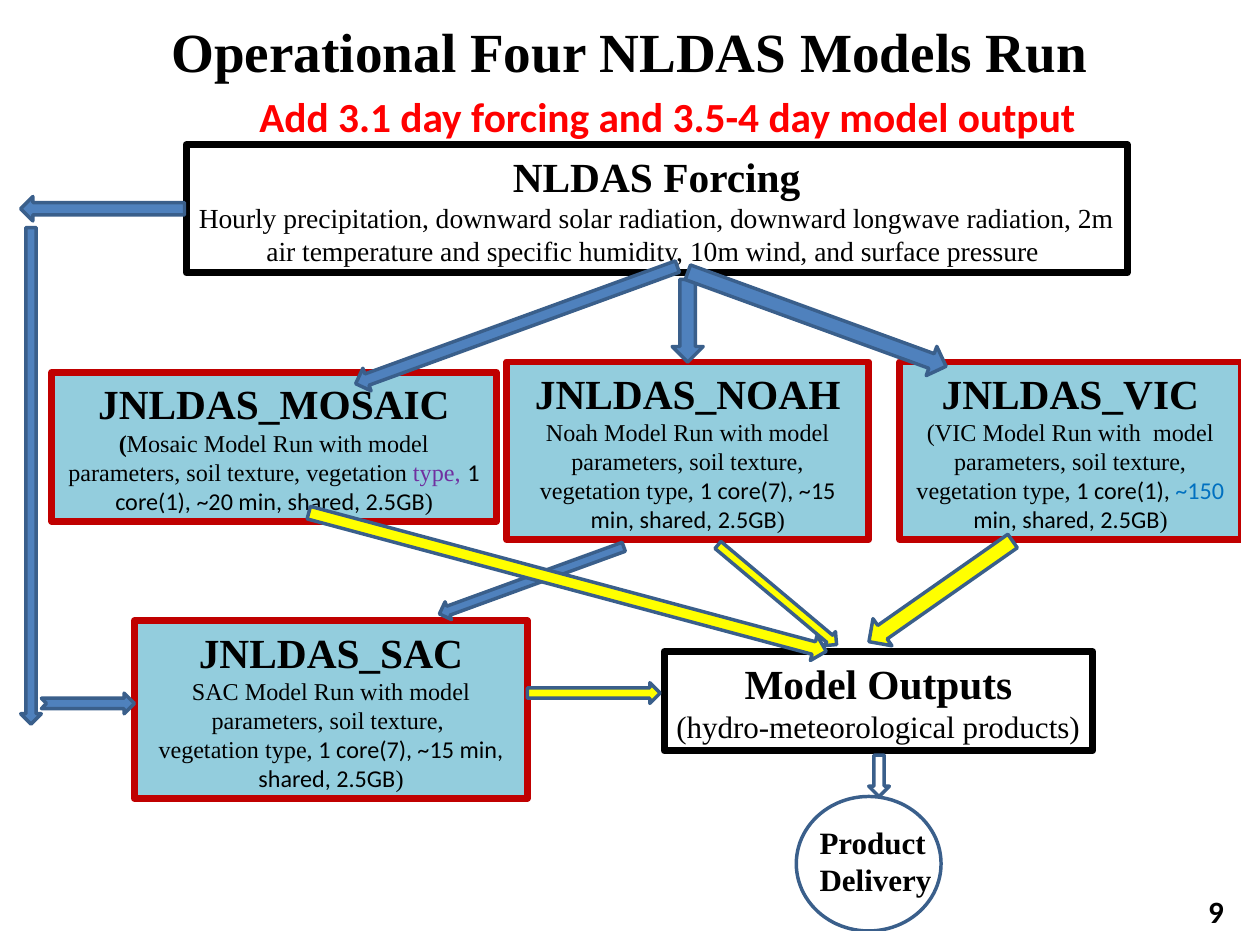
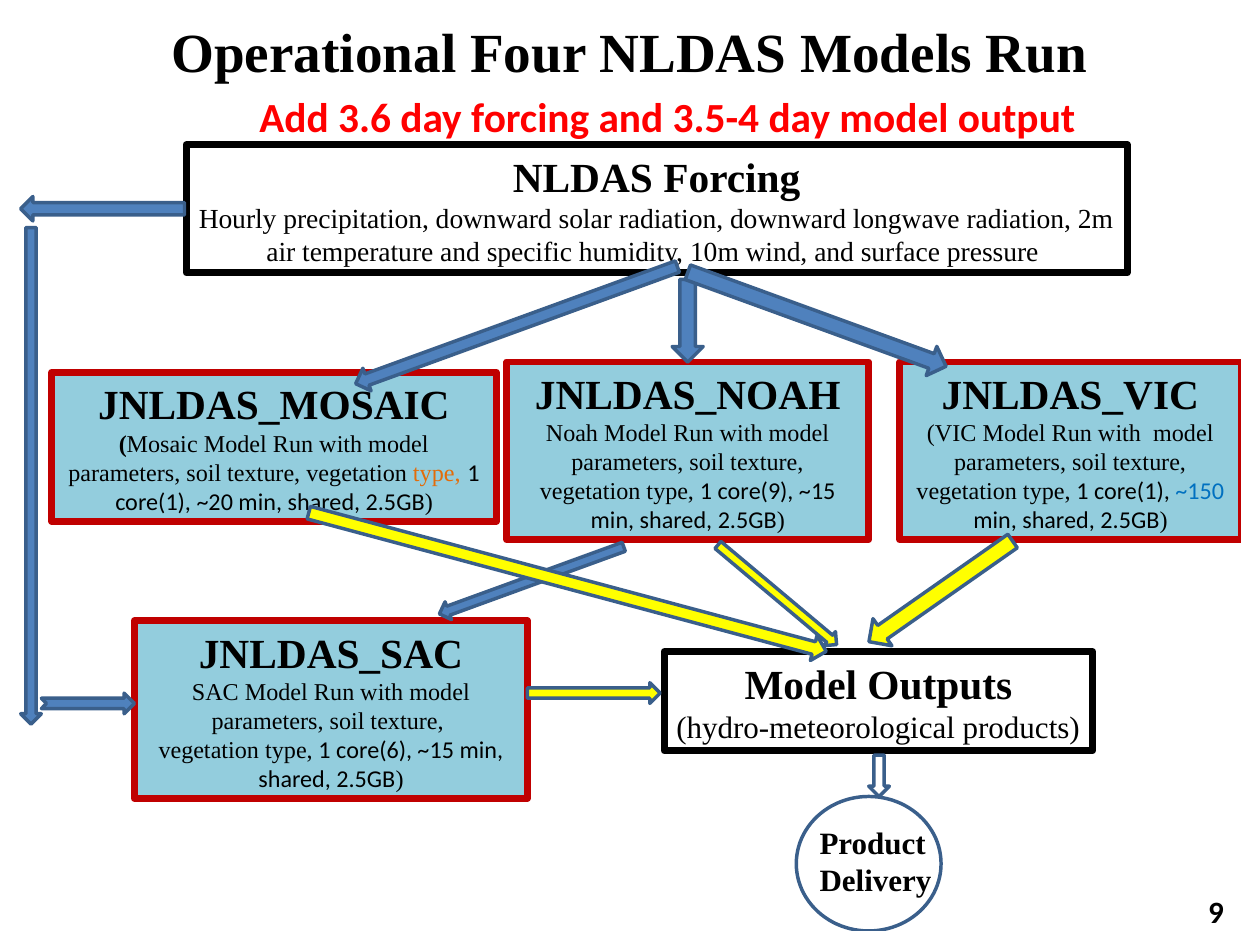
3.1: 3.1 -> 3.6 (365, 119)
type colour: purple -> orange (437, 473)
core(7: core(7 -> core(9 (756, 492)
core(7: core(7 -> core(6 (374, 750)
